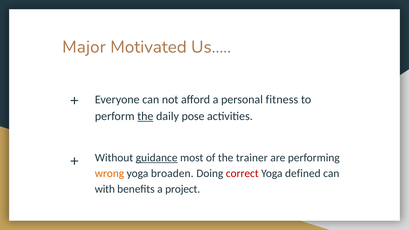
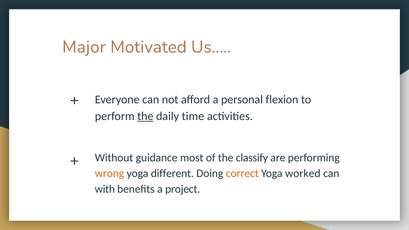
fitness: fitness -> flexion (282, 100)
pose: pose -> time (193, 116)
guidance underline: present -> none (157, 158)
trainer: trainer -> classify (252, 158)
broaden: broaden -> different (172, 173)
correct colour: red -> orange (242, 173)
defined: defined -> worked (303, 173)
